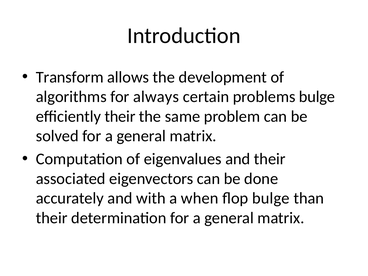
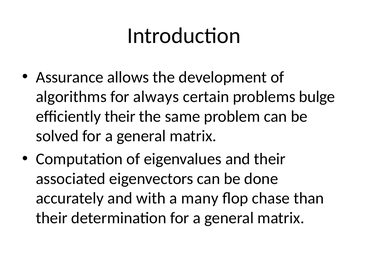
Transform: Transform -> Assurance (70, 77)
when: when -> many (200, 198)
flop bulge: bulge -> chase (271, 198)
